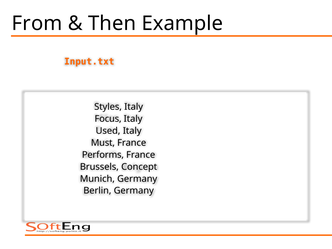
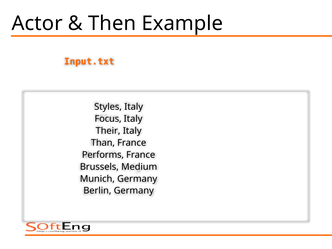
From: From -> Actor (37, 24)
Used: Used -> Their (108, 131)
Must: Must -> Than (103, 143)
Concept: Concept -> Medium (139, 167)
